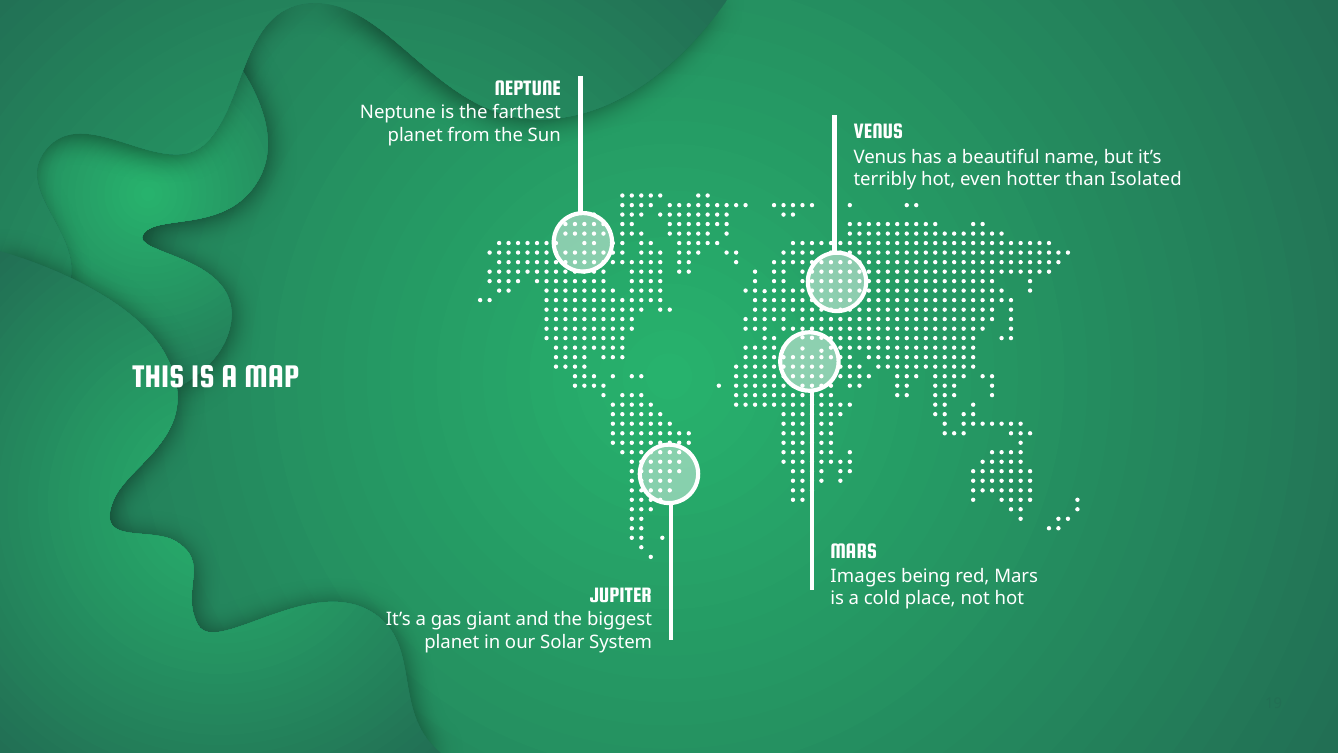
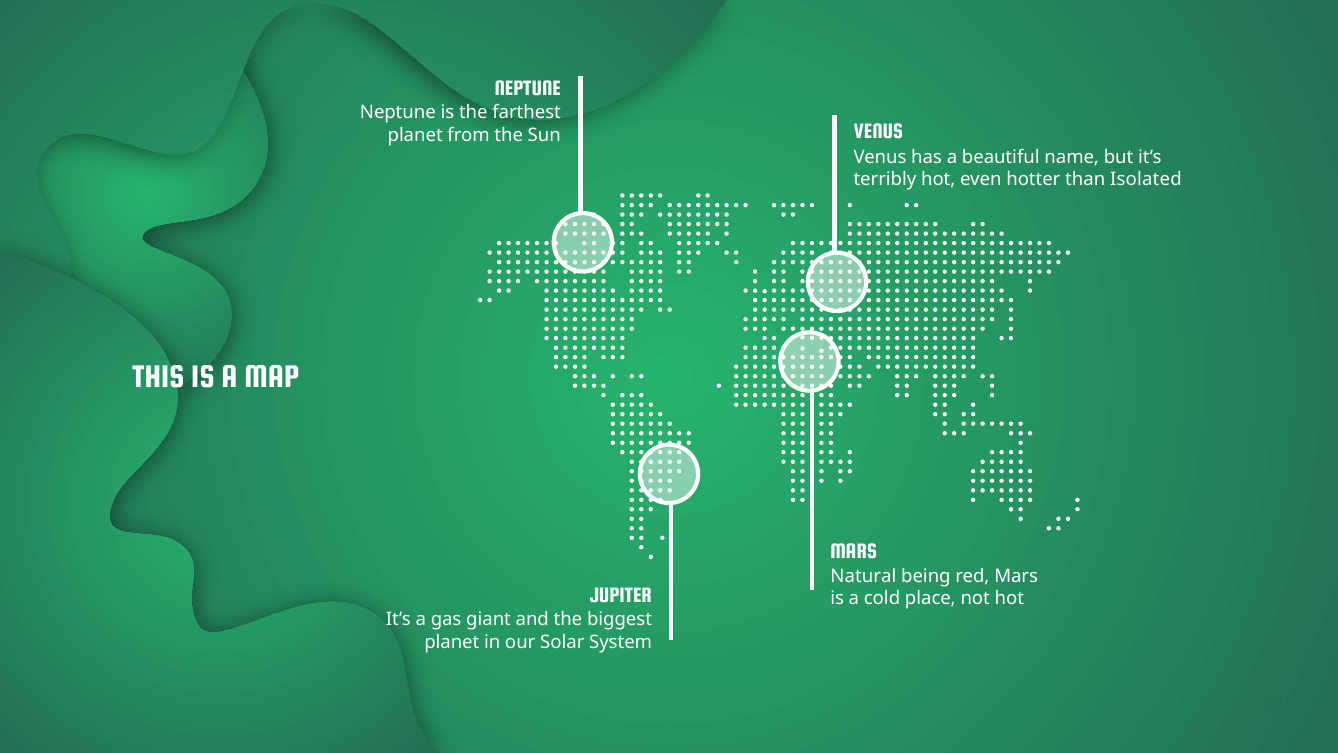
Images: Images -> Natural (863, 576)
